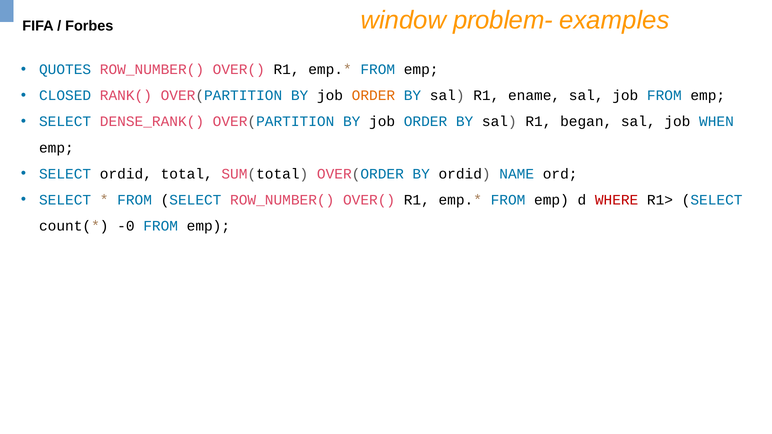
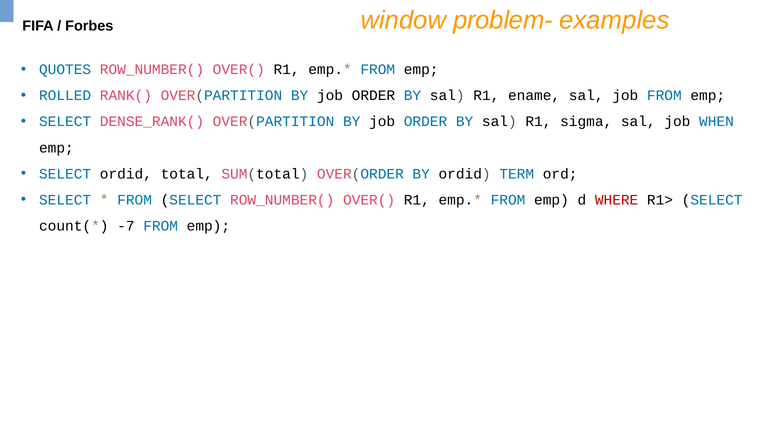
CLOSED: CLOSED -> ROLLED (65, 96)
ORDER colour: orange -> black (373, 96)
began: began -> sigma (586, 122)
NAME: NAME -> TERM (517, 174)
-0: -0 -> -7 (126, 226)
